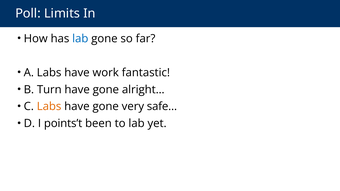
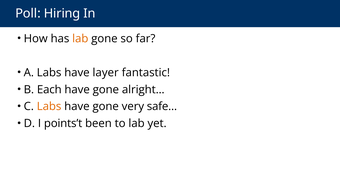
Limits: Limits -> Hiring (62, 14)
lab colour: blue -> orange (80, 39)
work: work -> layer (106, 73)
Turn: Turn -> Each (49, 90)
